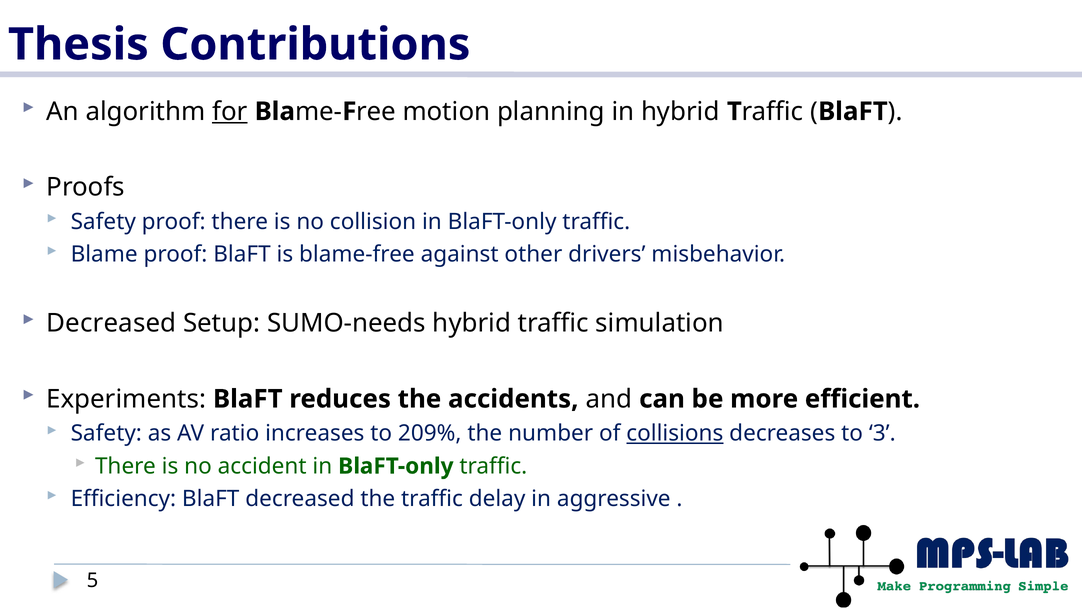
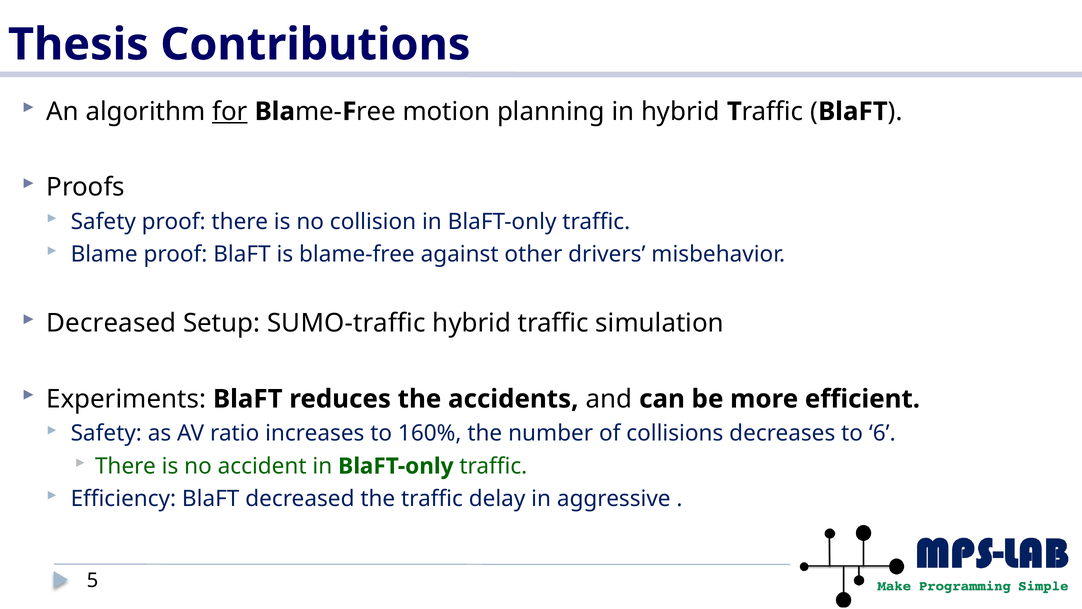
SUMO-needs: SUMO-needs -> SUMO-traffic (346, 323)
209%: 209% -> 160% (430, 433)
collisions underline: present -> none (675, 433)
3: 3 -> 6 (882, 433)
